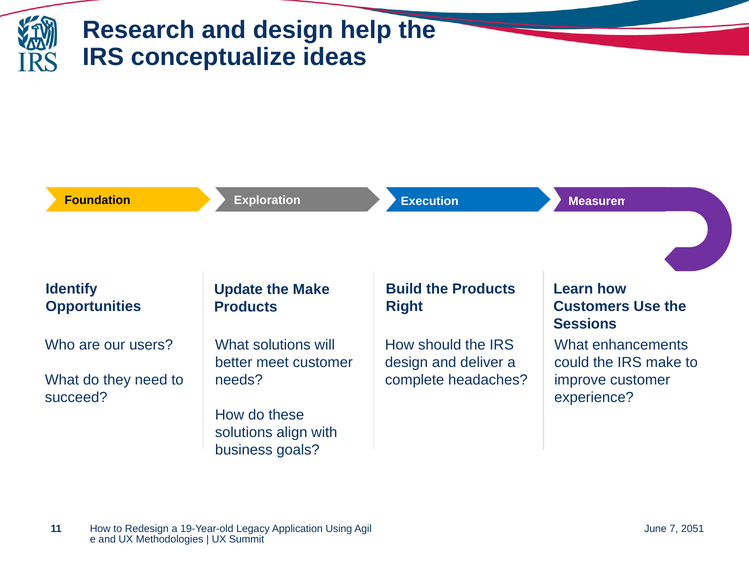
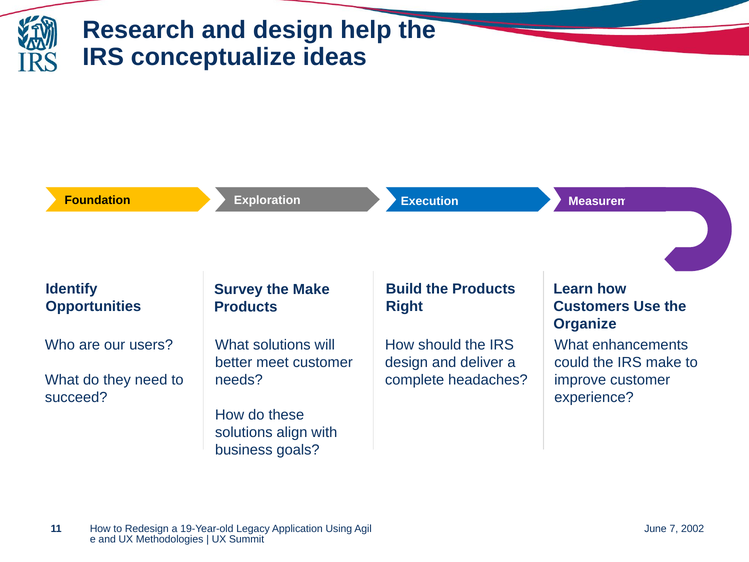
Update: Update -> Survey (238, 289)
Sessions: Sessions -> Organize (585, 324)
2051: 2051 -> 2002 (693, 529)
